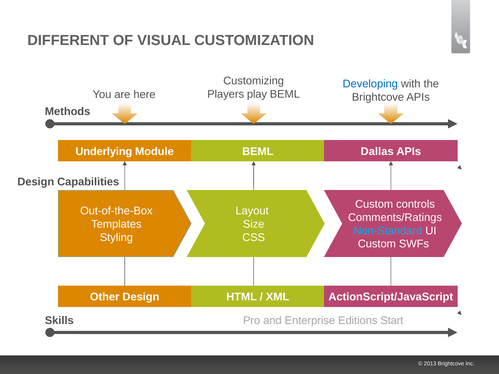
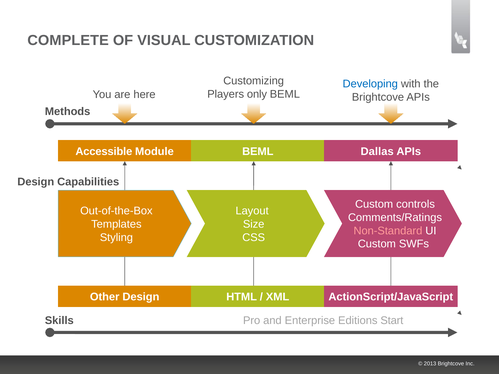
DIFFERENT: DIFFERENT -> COMPLETE (68, 40)
play: play -> only (257, 94)
Underlying: Underlying -> Accessible (104, 152)
Non-Standard colour: light blue -> pink (388, 231)
